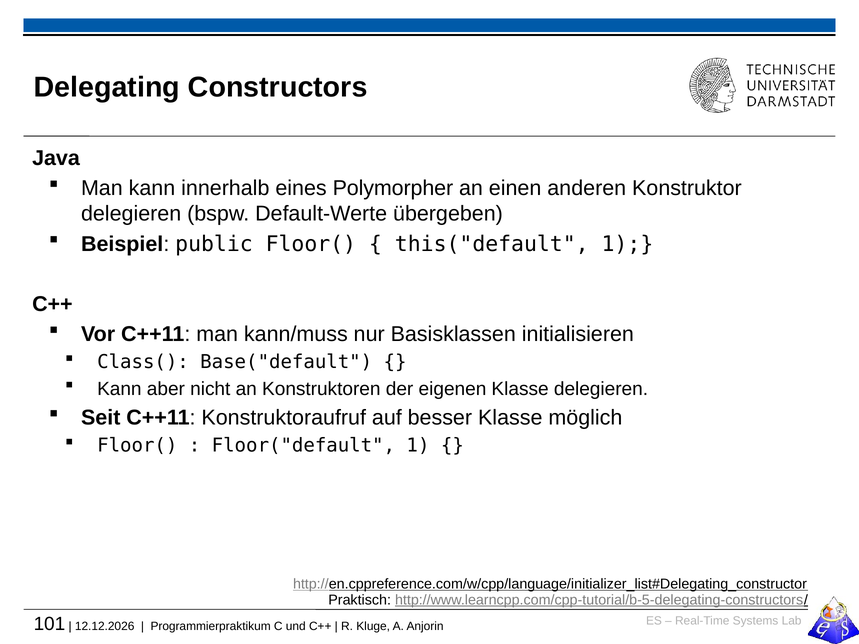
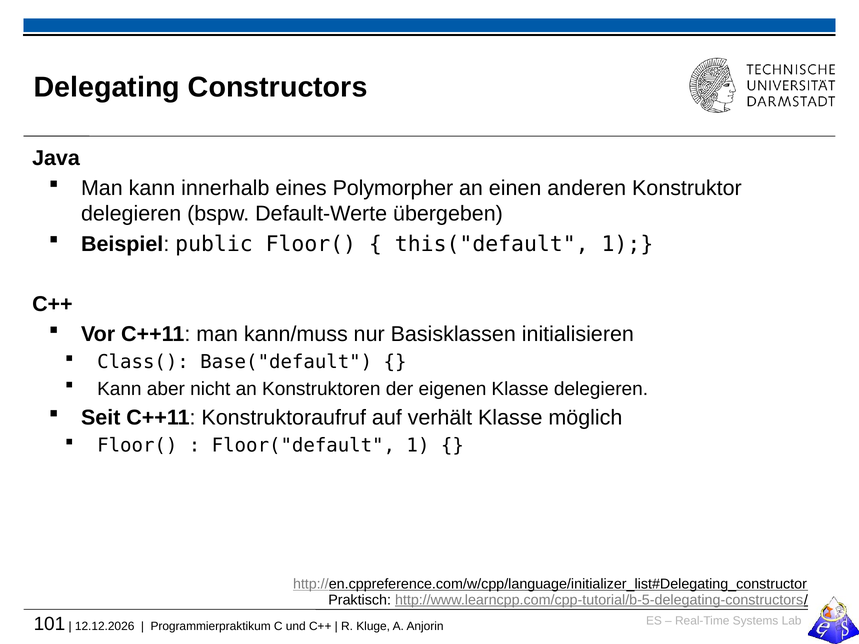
besser: besser -> verhält (440, 418)
